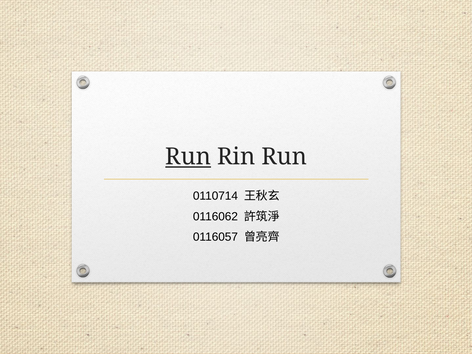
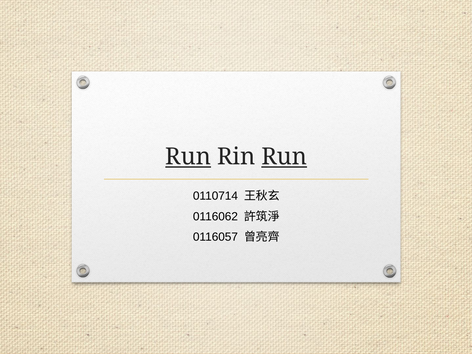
Run underline: none -> present (284, 157)
